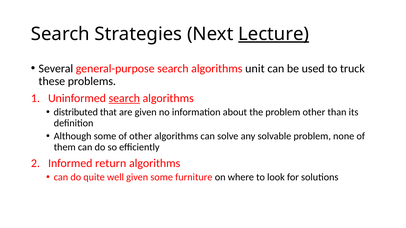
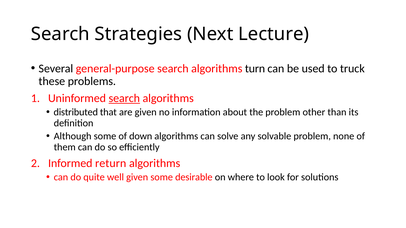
Lecture underline: present -> none (274, 34)
unit: unit -> turn (255, 69)
of other: other -> down (141, 136)
furniture: furniture -> desirable (194, 177)
